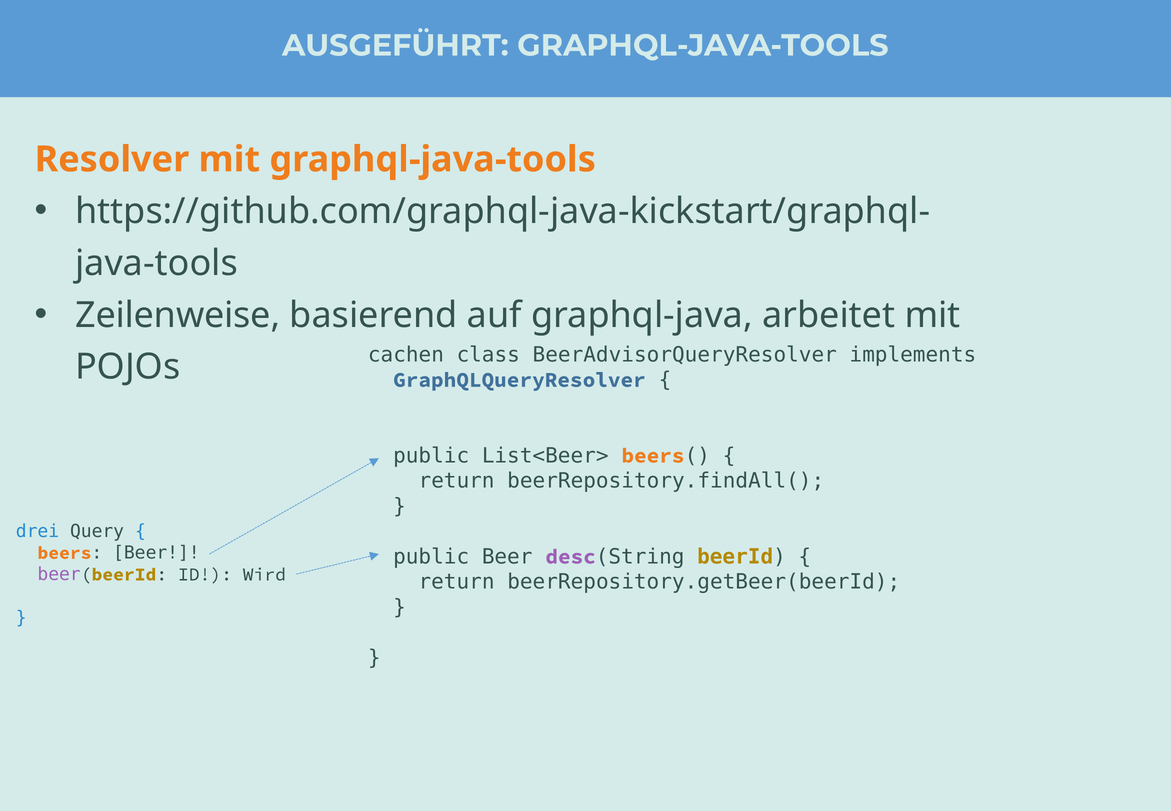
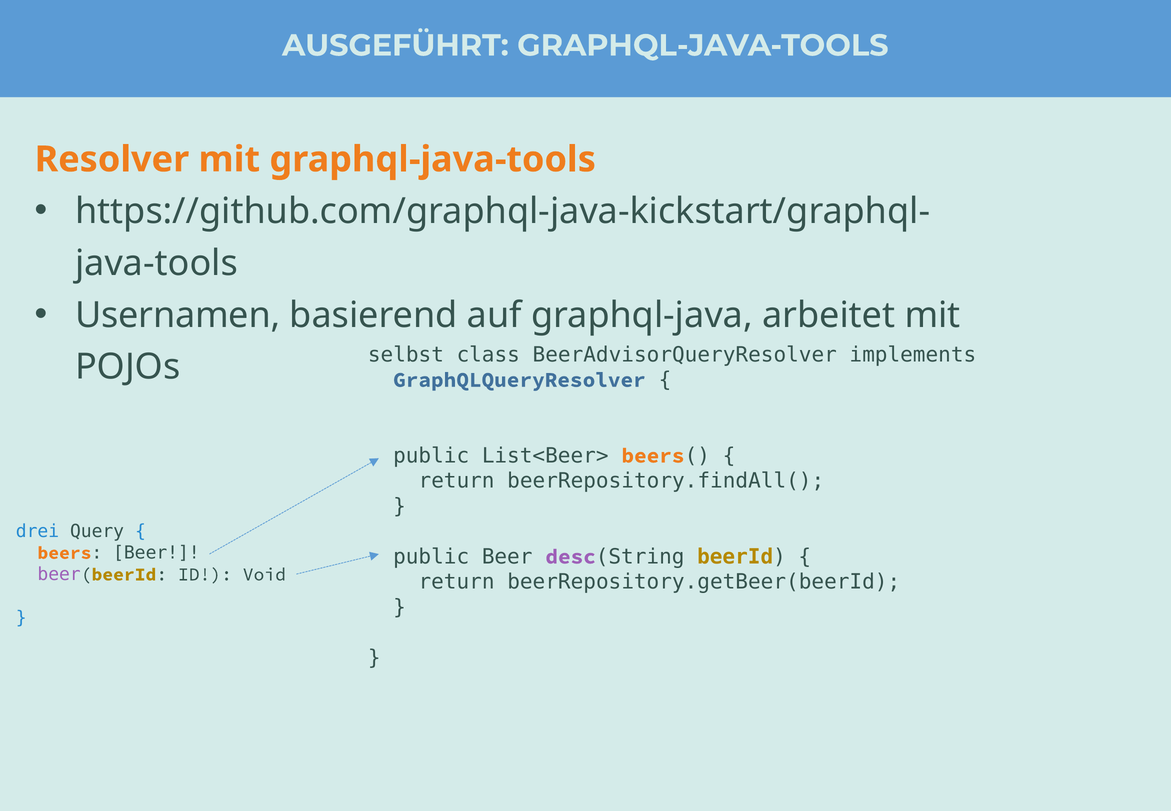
Zeilenweise: Zeilenweise -> Usernamen (178, 315)
cachen: cachen -> selbst (406, 354)
Wird: Wird -> Void (264, 574)
